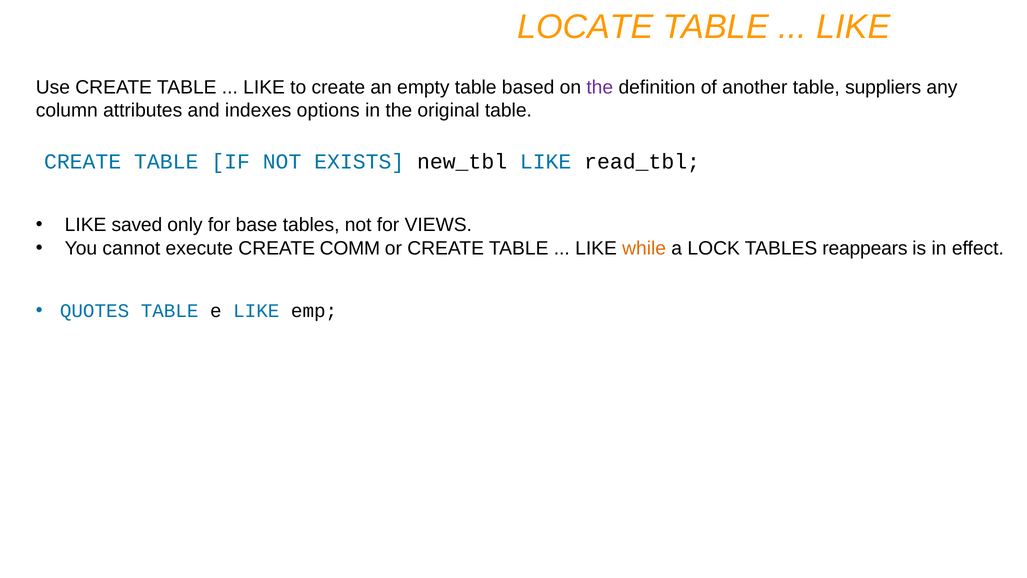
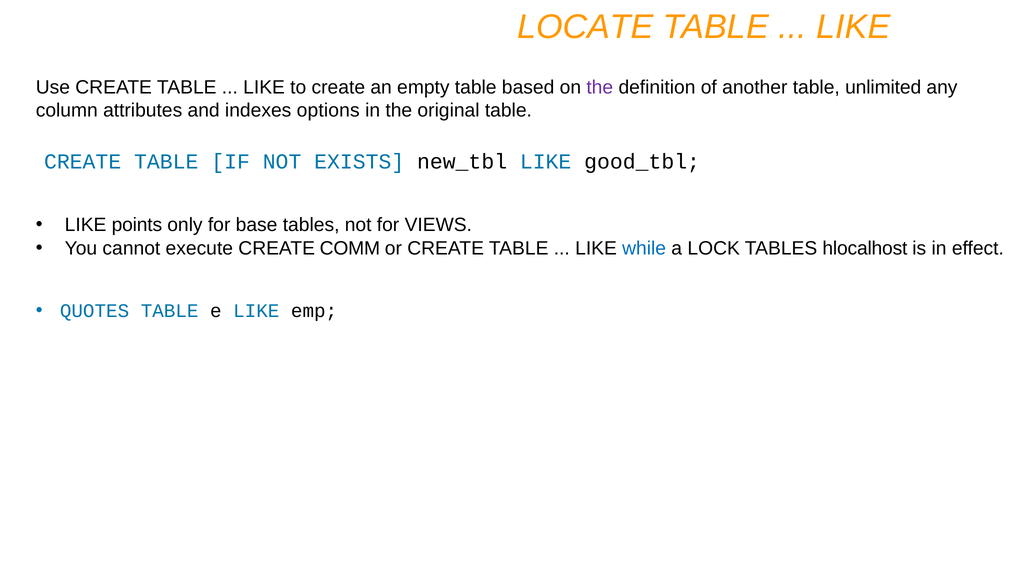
suppliers: suppliers -> unlimited (883, 87)
read_tbl: read_tbl -> good_tbl (642, 161)
saved: saved -> points (137, 225)
while colour: orange -> blue (644, 248)
reappears: reappears -> hlocalhost (865, 248)
